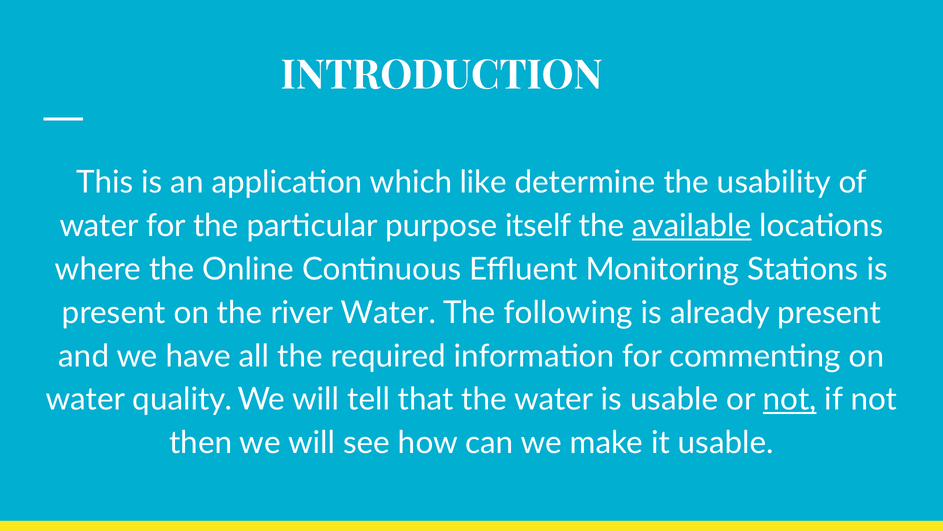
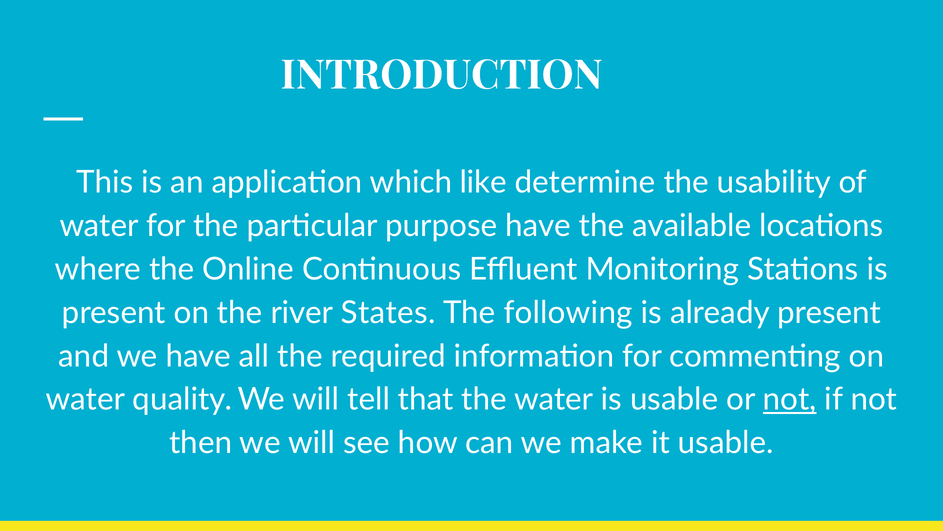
purpose itself: itself -> have (538, 226)
available underline: present -> none (692, 226)
river Water: Water -> States (388, 312)
